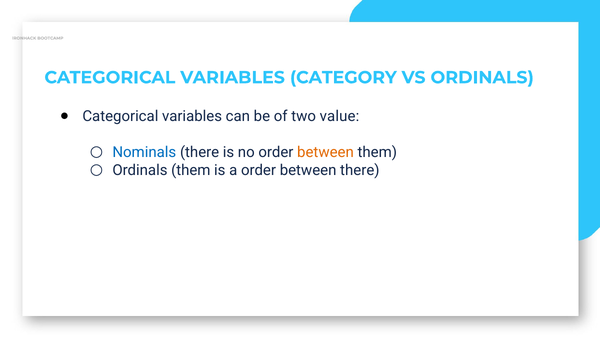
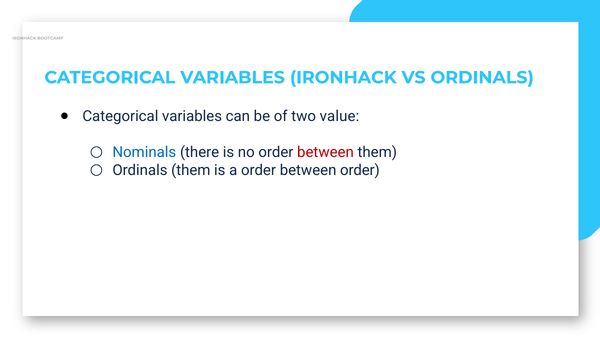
VARIABLES CATEGORY: CATEGORY -> IRONHACK (343, 77)
between colour: orange -> red (325, 152)
between there: there -> order (360, 170)
